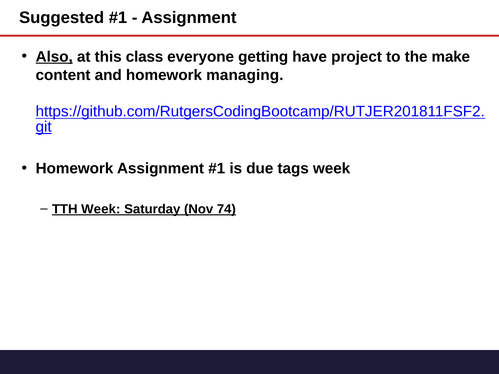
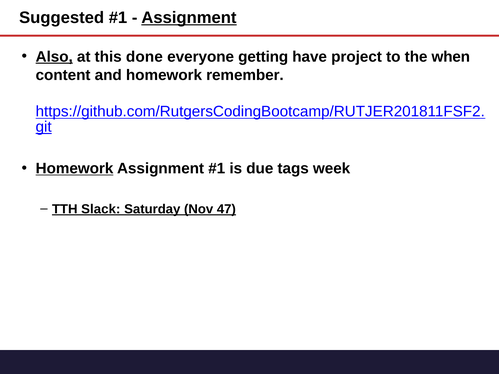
Assignment underline: none -> present (189, 18)
class: class -> done (144, 57)
make: make -> when (451, 57)
managing: managing -> remember (245, 75)
Homework underline: none -> present (75, 169)
TTH Week: Week -> Slack (101, 209)
74: 74 -> 47 (226, 209)
